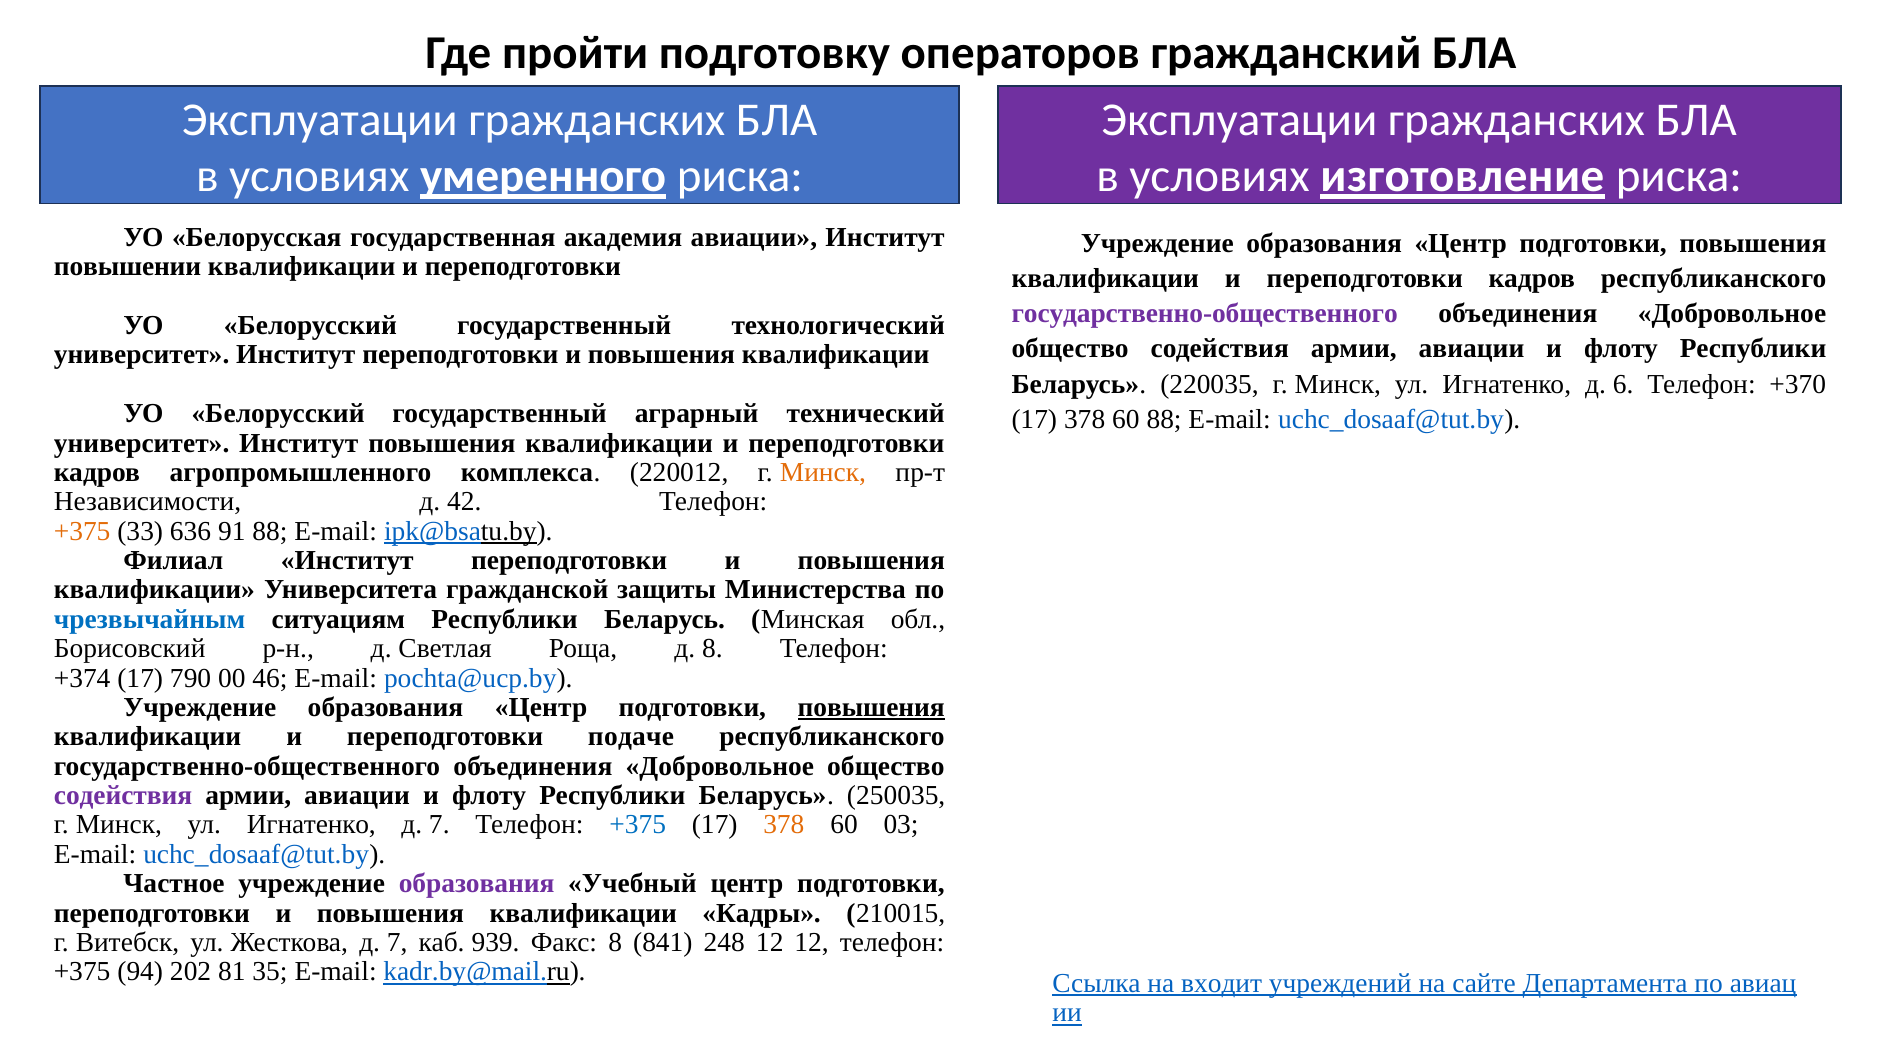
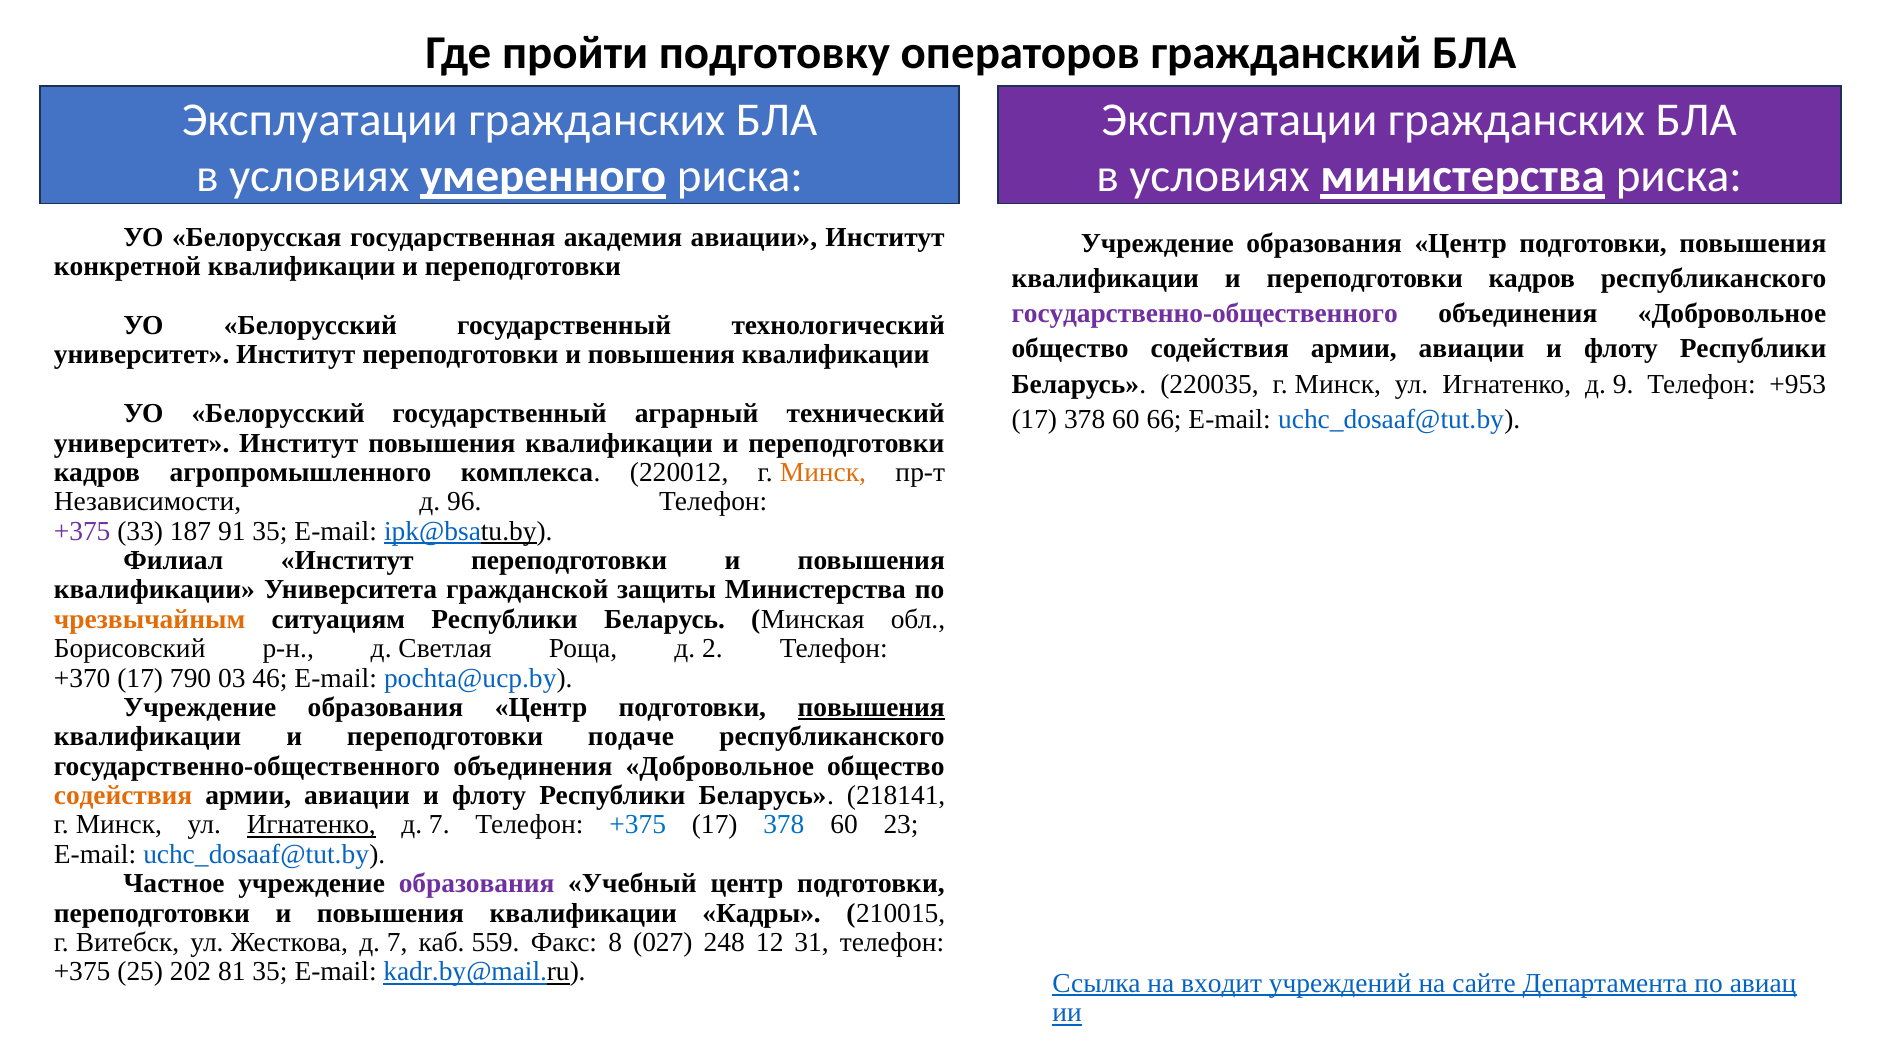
условиях изготовление: изготовление -> министерства (1463, 176)
повышении: повышении -> конкретной (127, 267)
6: 6 -> 9 (1623, 384)
+370: +370 -> +953 (1798, 384)
60 88: 88 -> 66 (1164, 419)
42: 42 -> 96 (464, 502)
+375 colour: orange -> purple (82, 531)
636: 636 -> 187 (191, 531)
91 88: 88 -> 35 (270, 531)
чрезвычайным colour: blue -> orange (150, 619)
д 8: 8 -> 2 (712, 649)
+374: +374 -> +370 (82, 678)
00: 00 -> 03 (232, 678)
содействия colour: purple -> orange (123, 796)
250035: 250035 -> 218141 (896, 796)
Игнатенко underline: none -> present (311, 825)
378 colour: orange -> blue (784, 825)
03: 03 -> 23 (901, 825)
939: 939 -> 559 (496, 942)
841: 841 -> 027 (663, 942)
12 12: 12 -> 31 (812, 942)
94: 94 -> 25 (140, 972)
